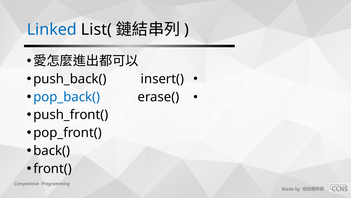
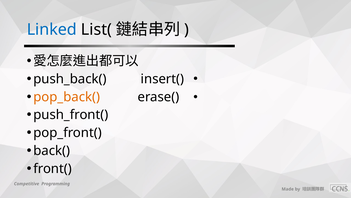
pop_back( colour: blue -> orange (67, 97)
